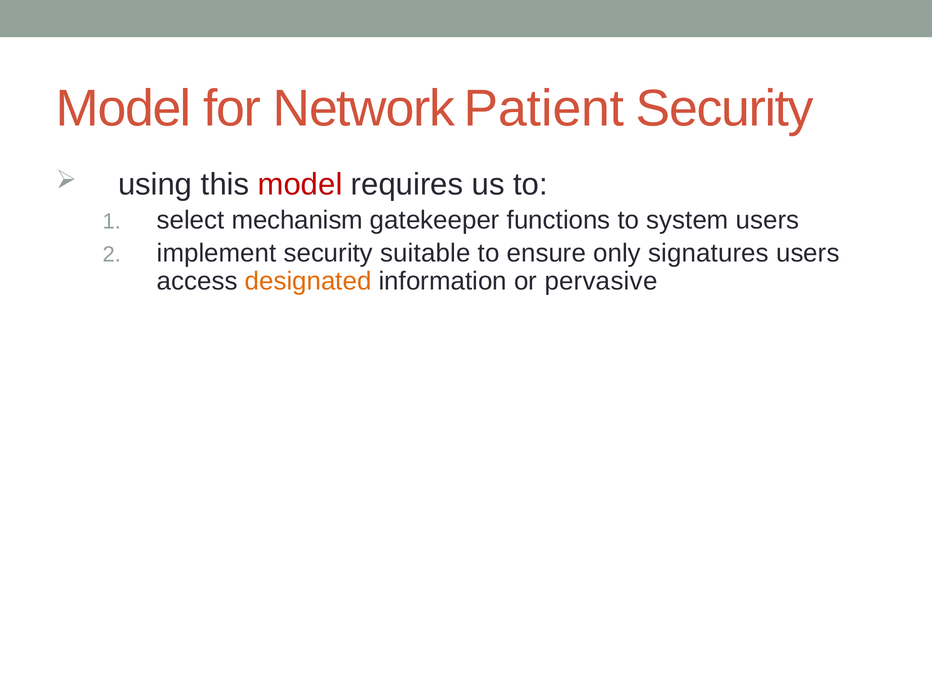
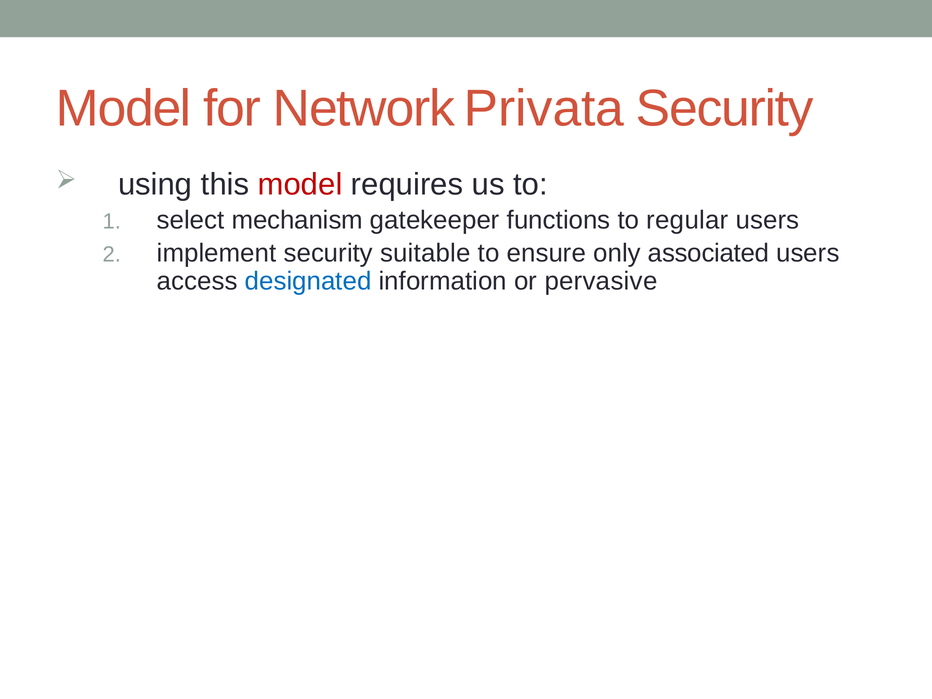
Patient: Patient -> Privata (544, 108)
system: system -> regular (687, 220)
signatures: signatures -> associated (709, 253)
designated colour: orange -> blue (308, 281)
